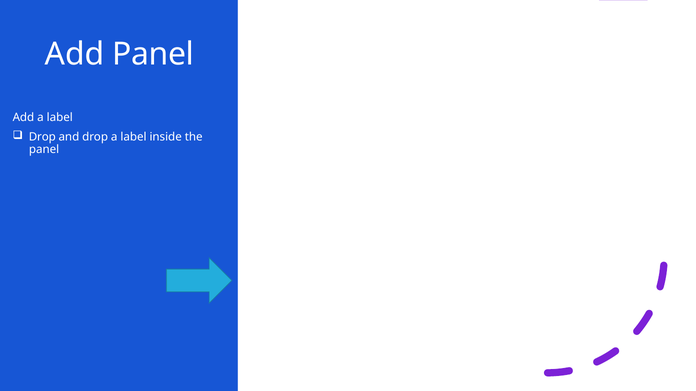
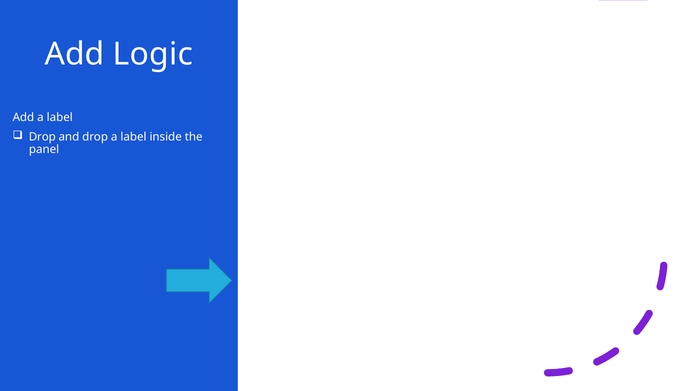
Add Panel: Panel -> Logic (153, 54)
